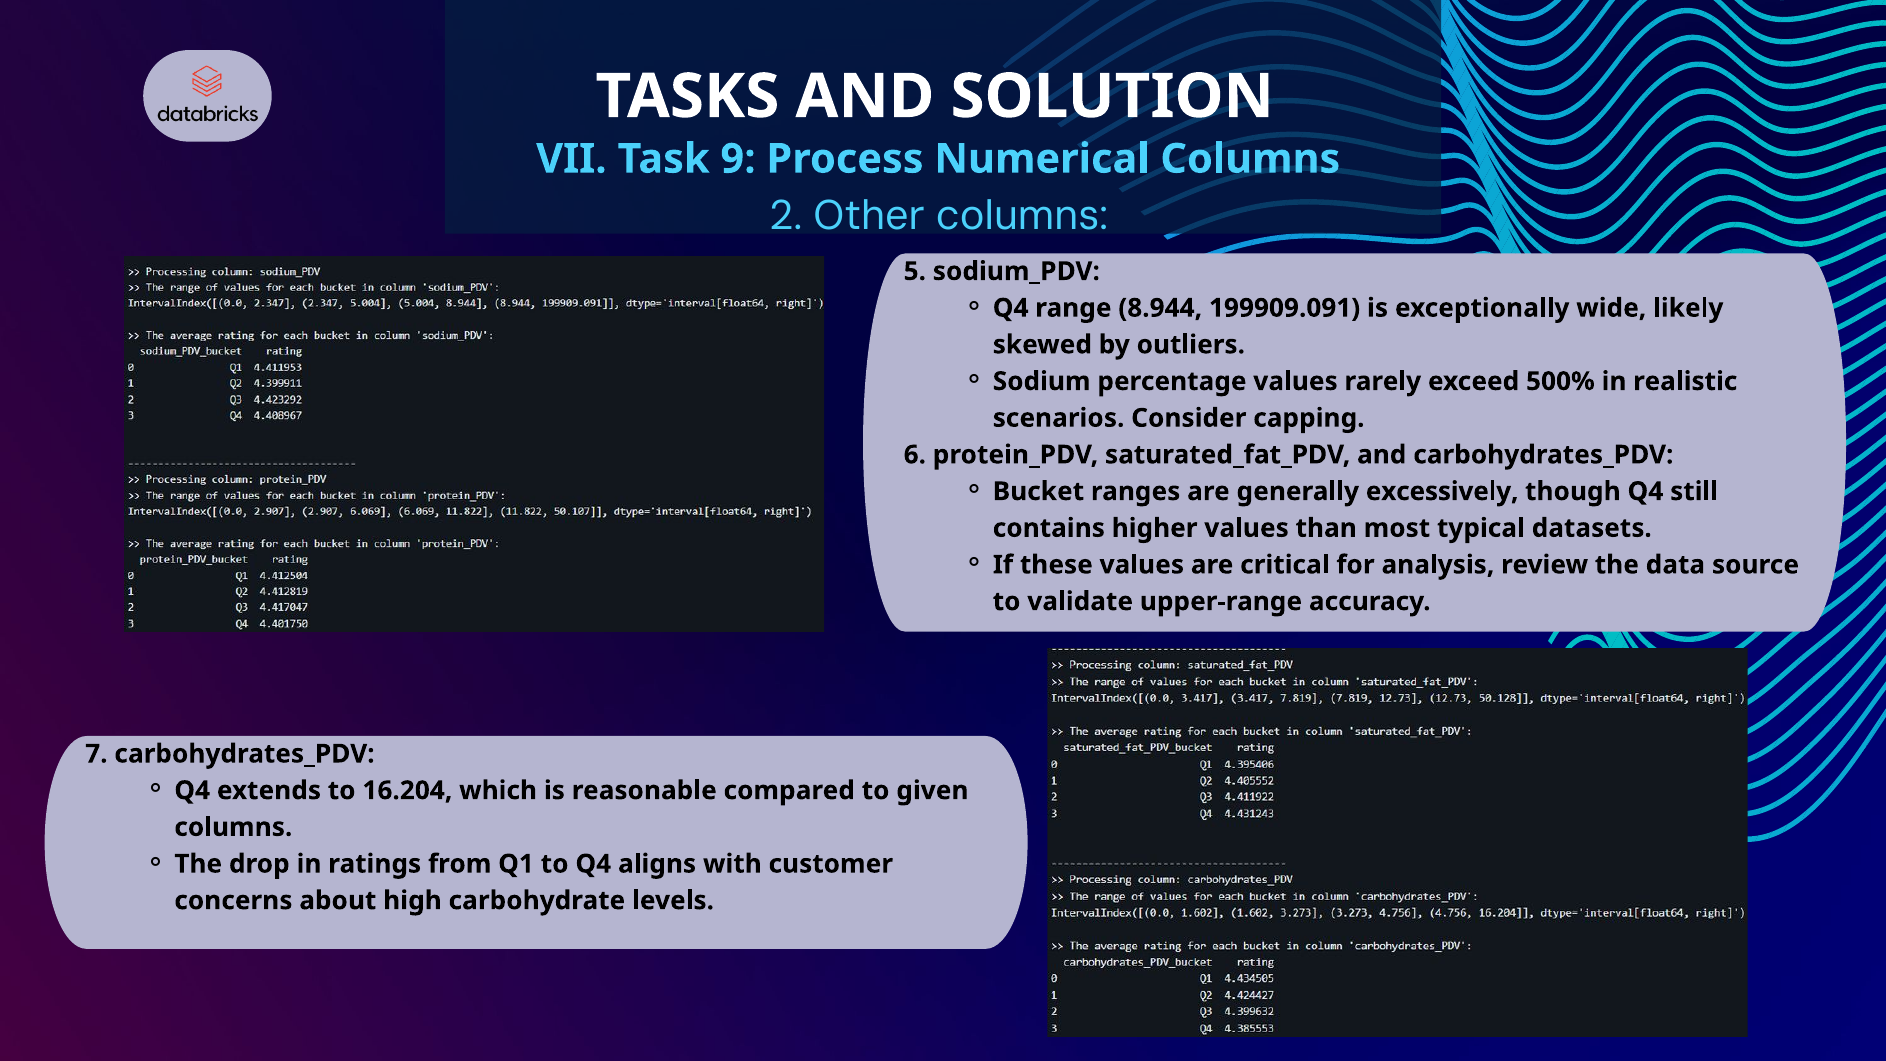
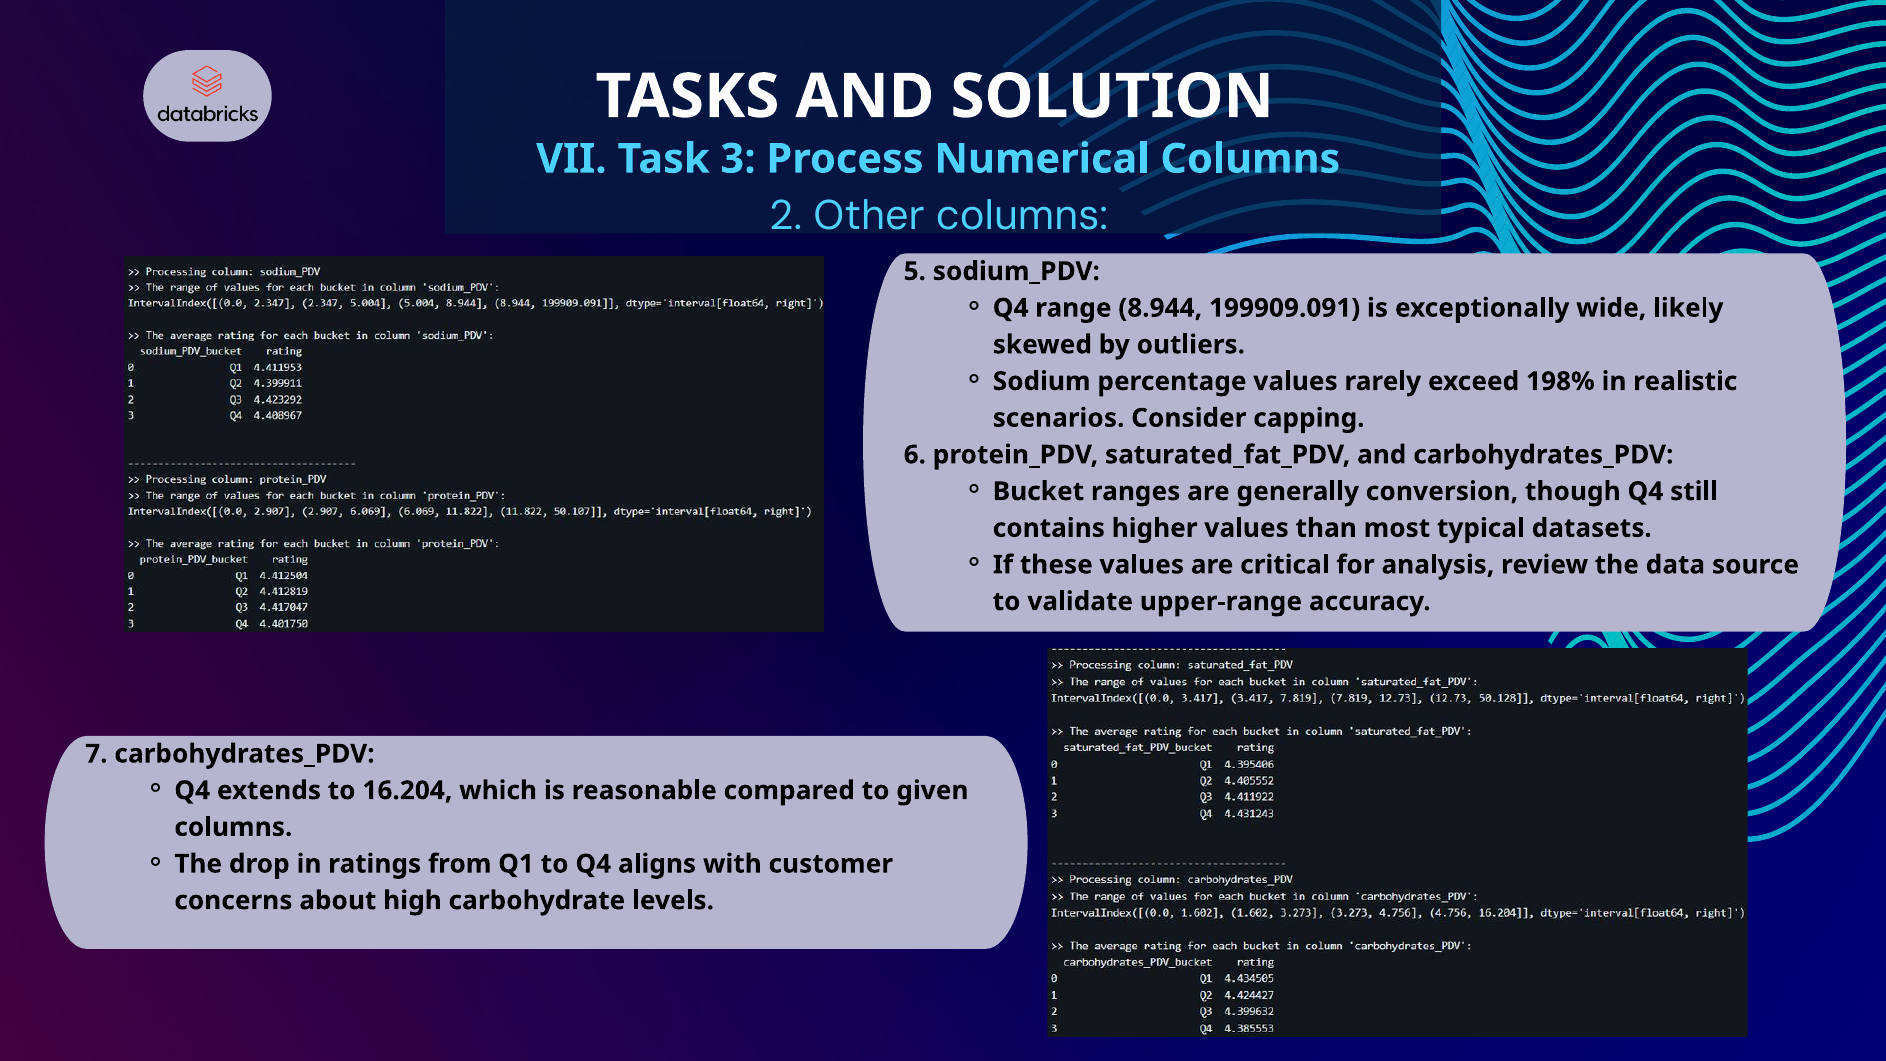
9: 9 -> 3 (738, 159)
500%: 500% -> 198% (1560, 381)
excessively: excessively -> conversion (1442, 491)
